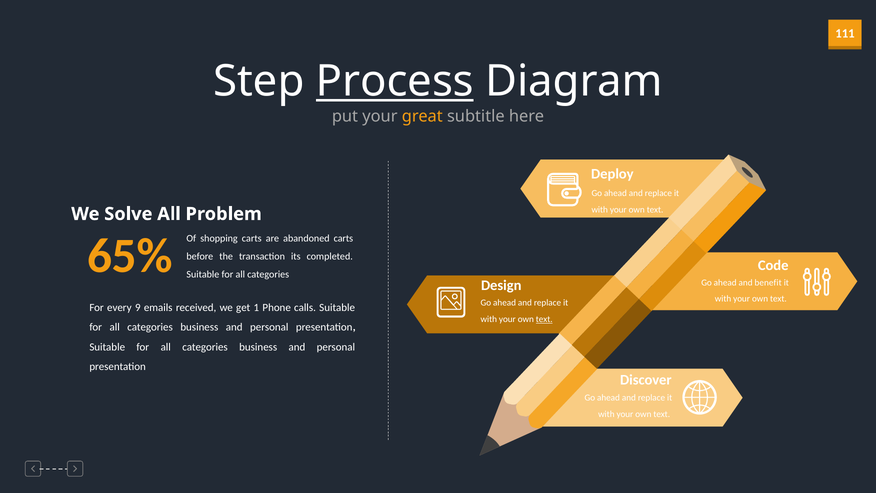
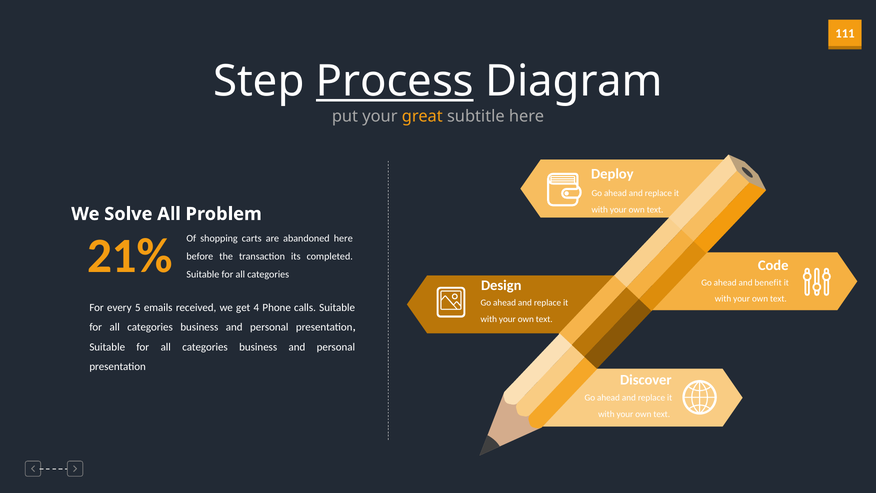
abandoned carts: carts -> here (343, 238)
65%: 65% -> 21% (130, 256)
9: 9 -> 5 (138, 307)
1: 1 -> 4 (256, 307)
text underline: present -> none (544, 319)
